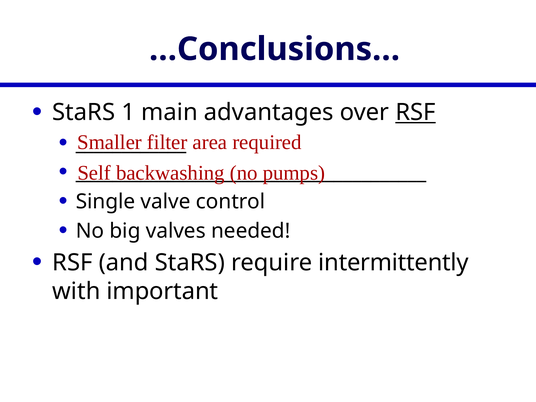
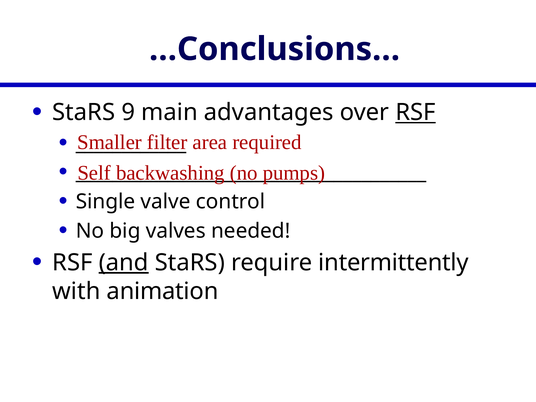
1: 1 -> 9 (128, 112)
and underline: none -> present (124, 263)
important: important -> animation (162, 291)
